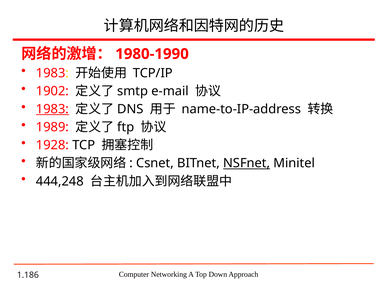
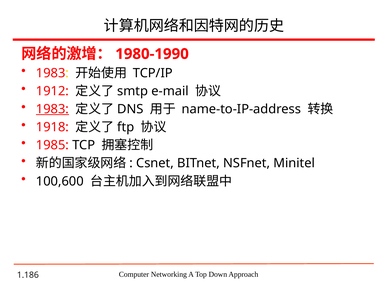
1902: 1902 -> 1912 (52, 91)
1989: 1989 -> 1918 (52, 127)
1928: 1928 -> 1985 (52, 145)
NSFnet underline: present -> none (247, 163)
444,248: 444,248 -> 100,600 (60, 181)
